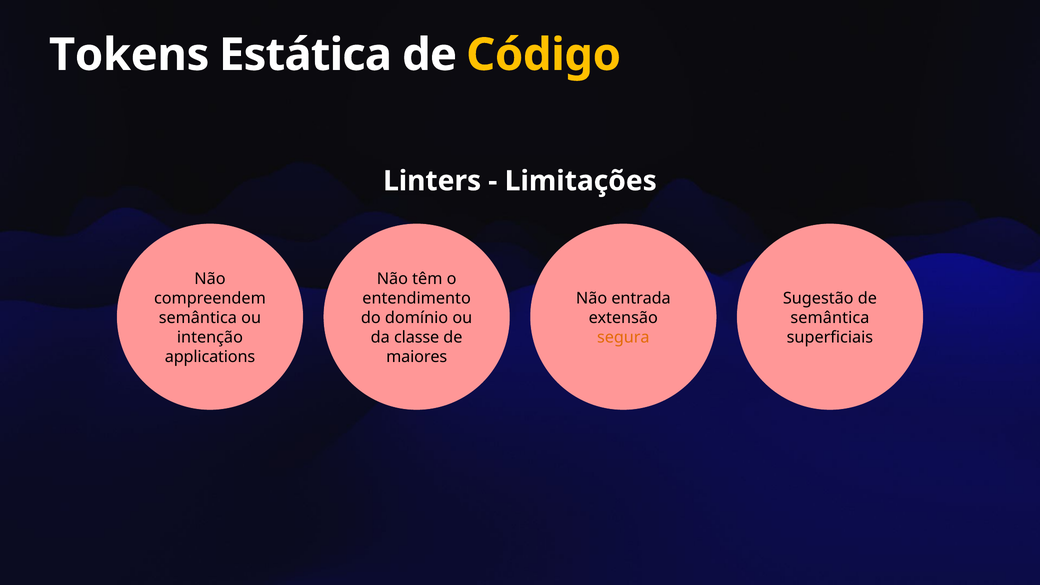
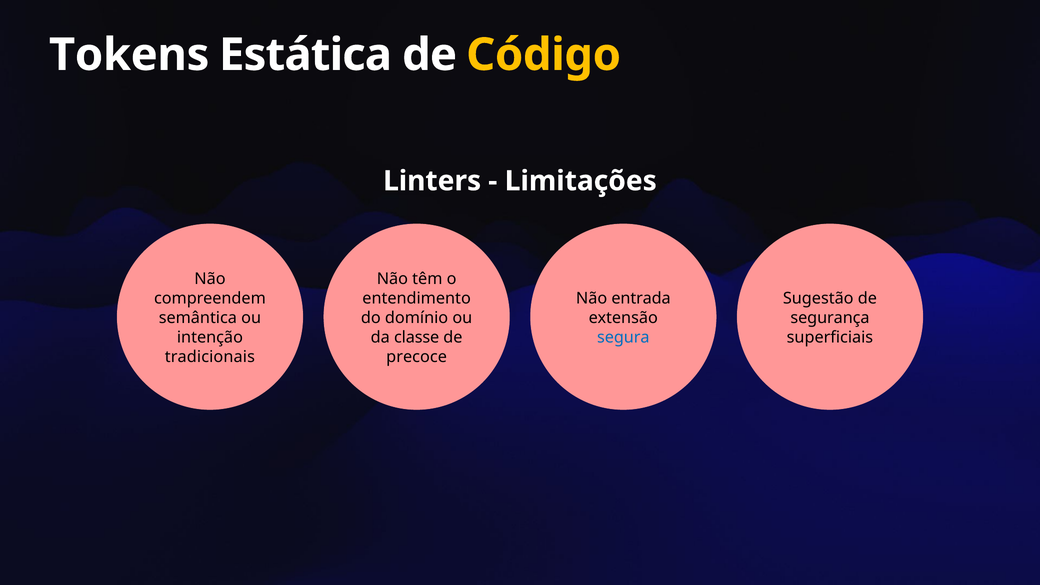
semântica: semântica -> segurança (830, 318)
segura colour: orange -> blue (623, 337)
applications: applications -> tradicionais (210, 357)
maiores: maiores -> precoce (417, 357)
